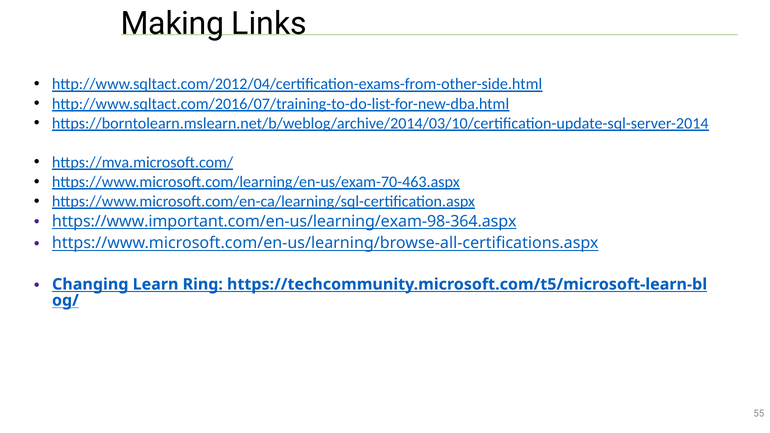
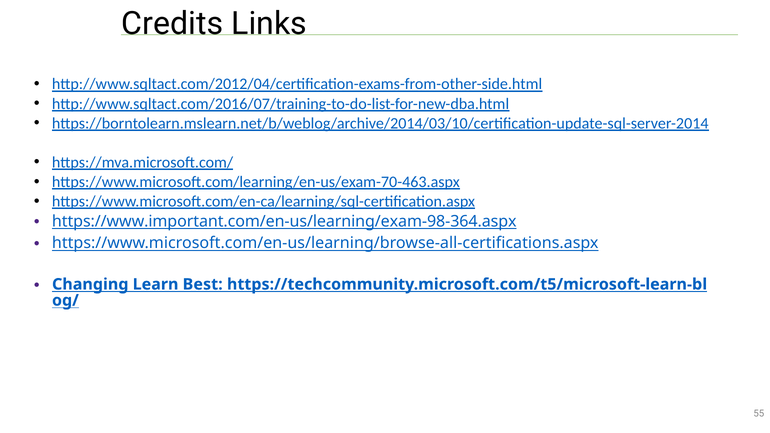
Making: Making -> Credits (172, 24)
Ring: Ring -> Best (203, 284)
